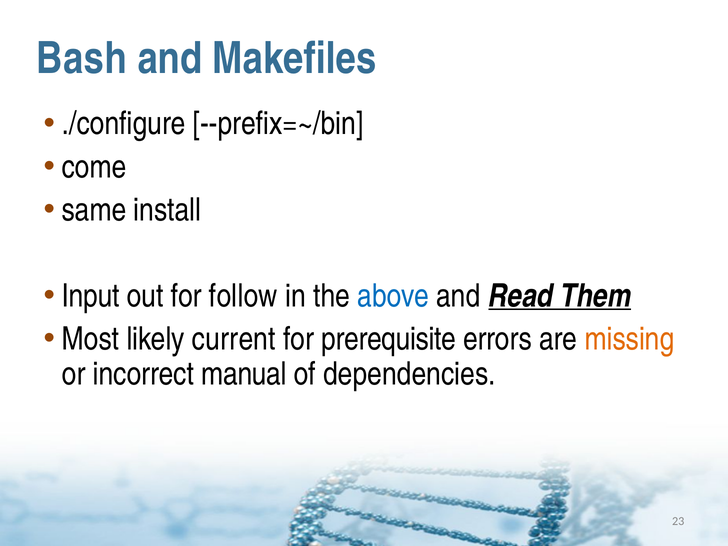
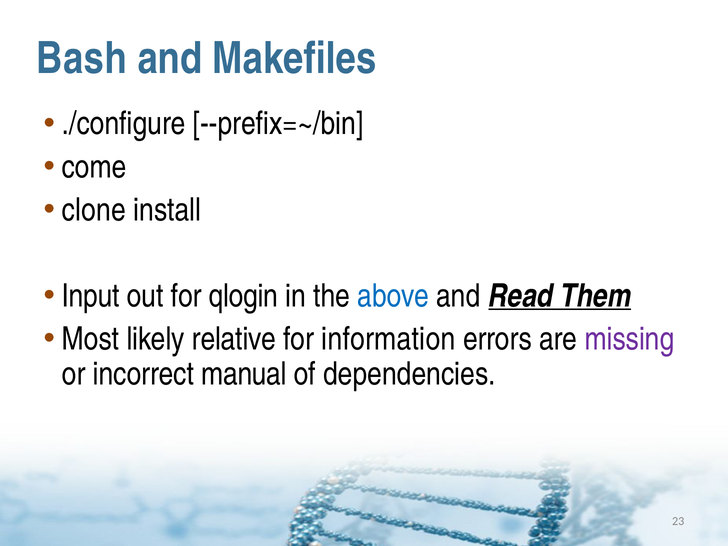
same: same -> clone (94, 210)
follow: follow -> qlogin (244, 296)
current: current -> relative (234, 339)
prerequisite: prerequisite -> information (388, 339)
missing colour: orange -> purple (630, 339)
